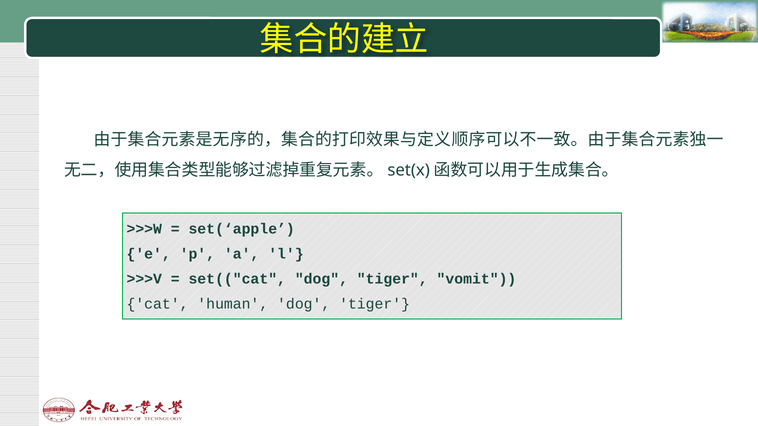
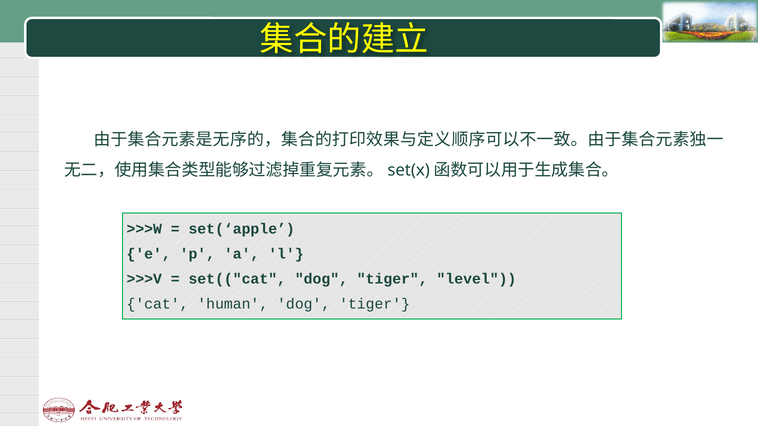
vomit: vomit -> level (476, 279)
